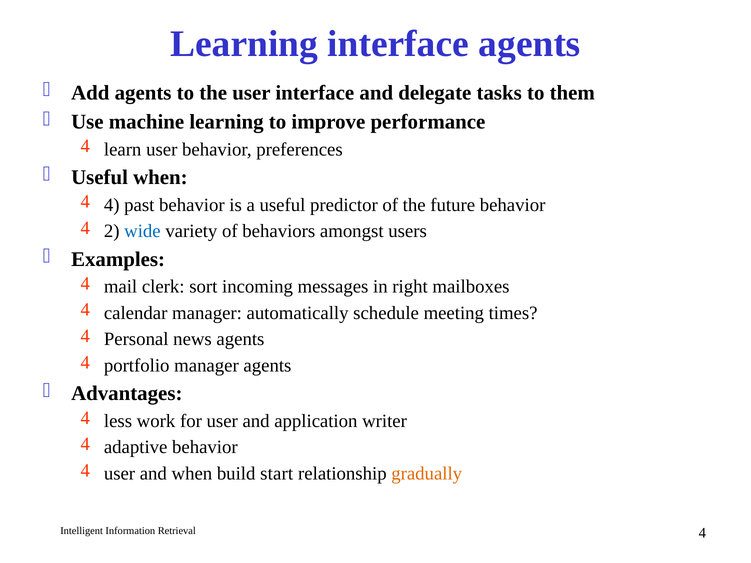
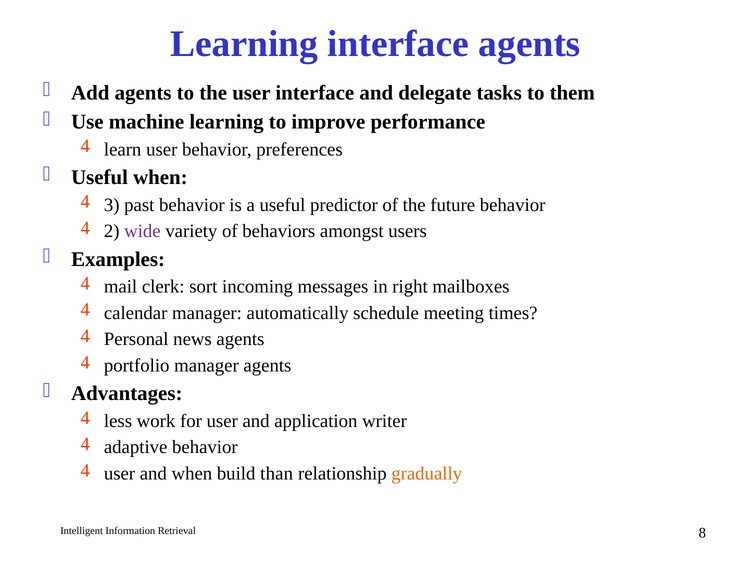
4: 4 -> 3 (112, 205)
wide colour: blue -> purple (142, 231)
start: start -> than (277, 474)
Retrieval 4: 4 -> 8 (702, 533)
